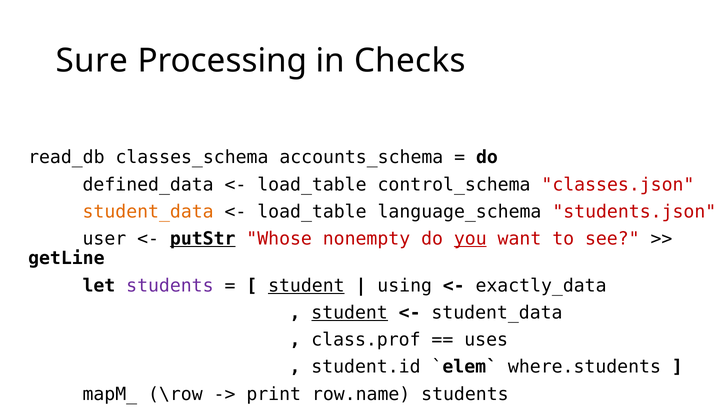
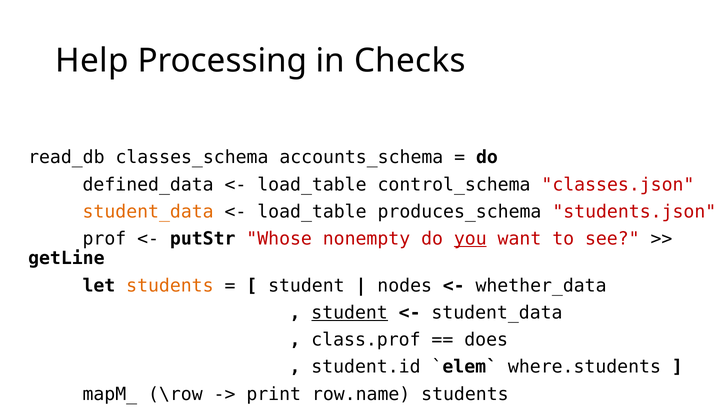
Sure: Sure -> Help (92, 61)
language_schema: language_schema -> produces_schema (459, 212)
user: user -> prof (104, 239)
putStr underline: present -> none (203, 239)
students colour: purple -> orange (170, 286)
student underline: present -> none (306, 286)
using: using -> nodes (405, 286)
exactly_data: exactly_data -> whether_data (541, 286)
uses: uses -> does (486, 340)
